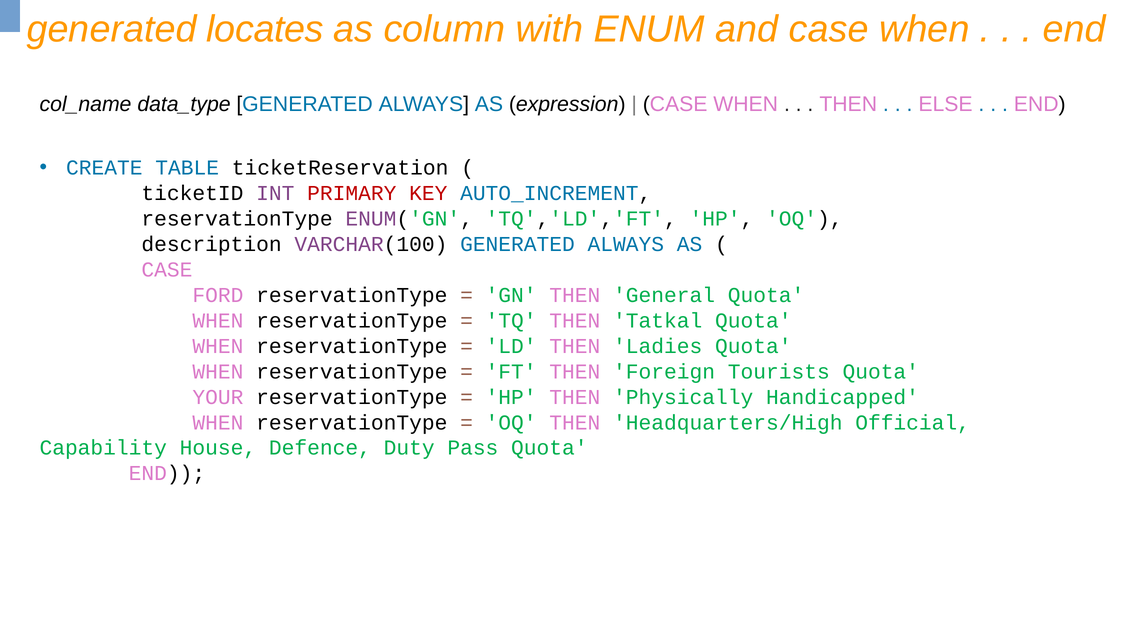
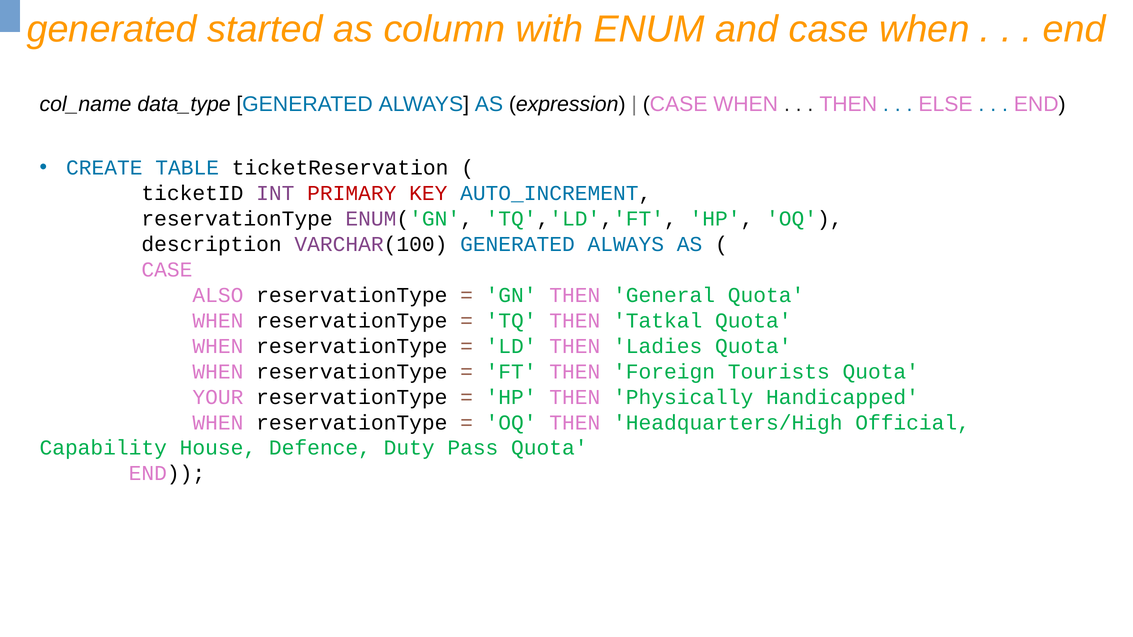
locates: locates -> started (265, 29)
FORD: FORD -> ALSO (218, 295)
